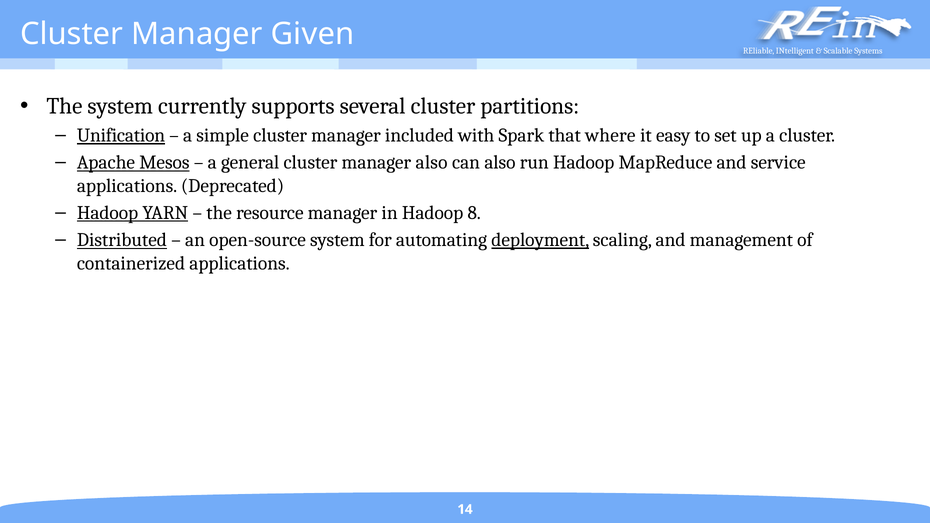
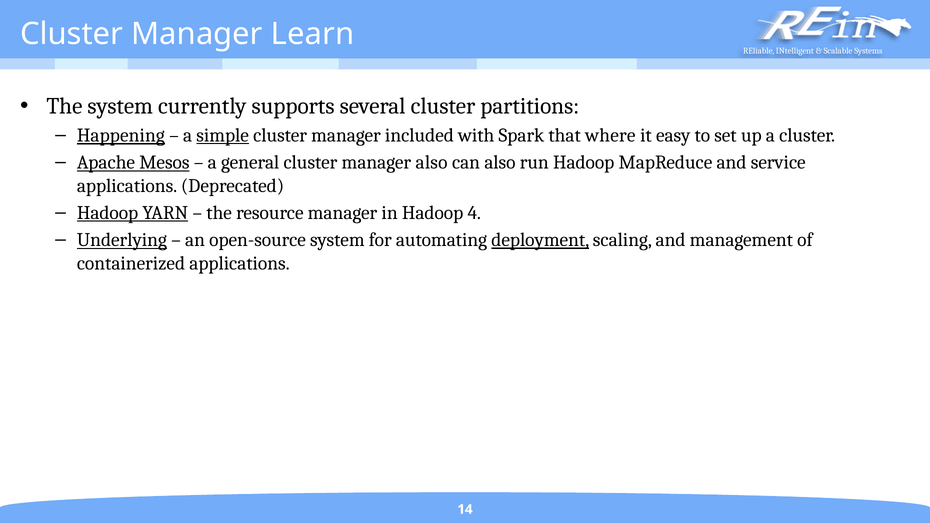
Given: Given -> Learn (313, 34)
Unification: Unification -> Happening (121, 135)
simple underline: none -> present (223, 135)
8: 8 -> 4 (474, 213)
Distributed: Distributed -> Underlying (122, 240)
